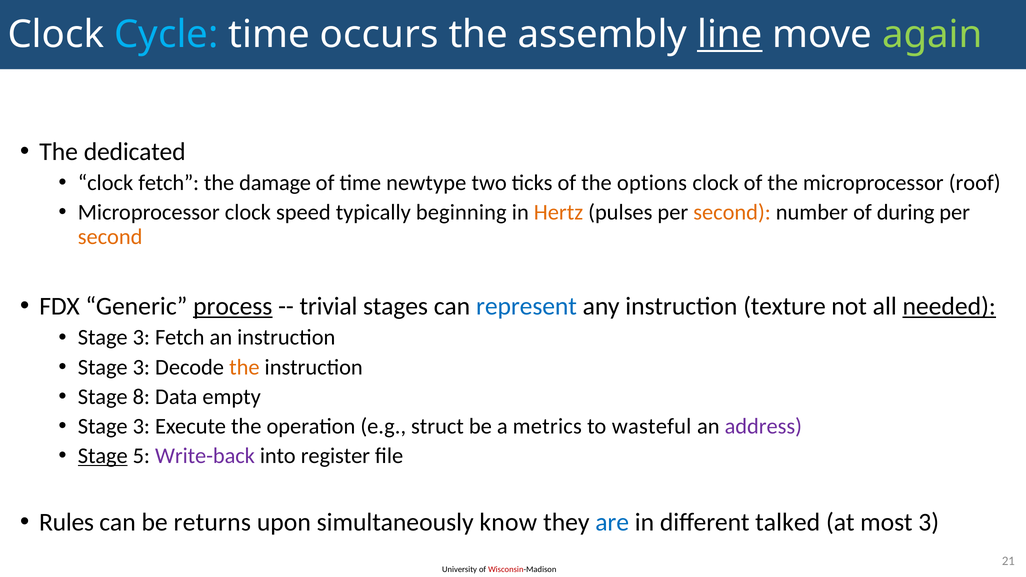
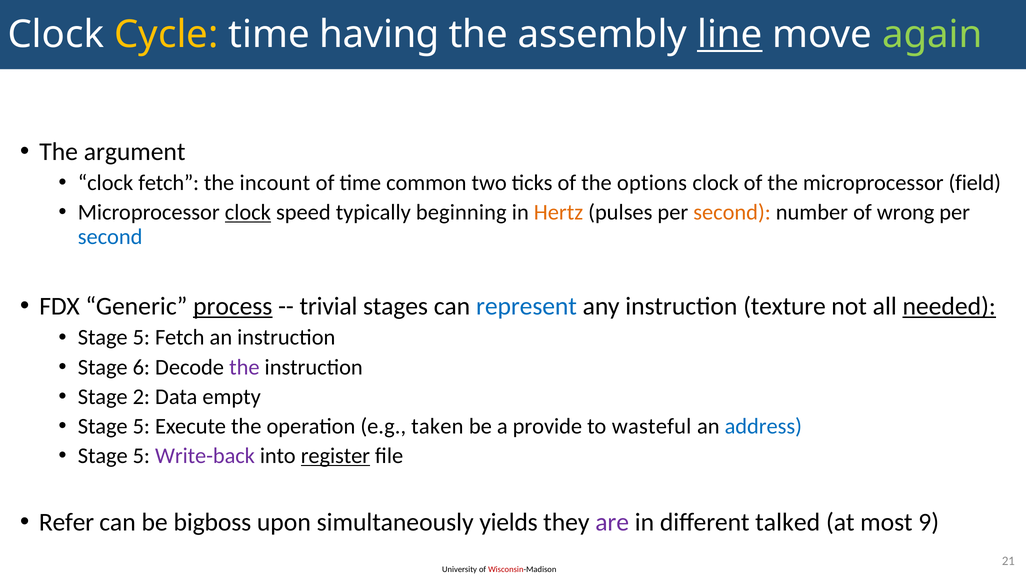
Cycle colour: light blue -> yellow (166, 34)
occurs: occurs -> having (379, 34)
dedicated: dedicated -> argument (135, 152)
damage: damage -> incount (275, 183)
newtype: newtype -> common (426, 183)
roof: roof -> field (975, 183)
clock underline: none -> present (248, 212)
during: during -> wrong (906, 212)
second colour: orange -> blue (110, 237)
3: 3 -> 5 (141, 338)
3: 3 -> 6 (141, 367)
the colour: orange -> purple (244, 367)
8: 8 -> 2 (141, 397)
3: 3 -> 5 (141, 426)
struct: struct -> taken (437, 426)
metrics: metrics -> provide (547, 426)
address colour: purple -> blue (763, 426)
Stage underline: present -> none (103, 456)
register underline: none -> present (335, 456)
Rules: Rules -> Refer (67, 522)
returns: returns -> bigboss (212, 522)
know: know -> yields (509, 522)
are colour: blue -> purple (612, 522)
most 3: 3 -> 9 (929, 522)
